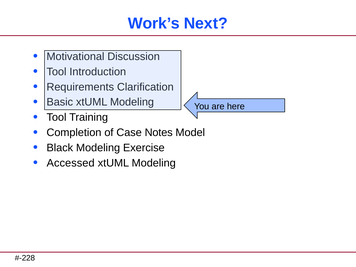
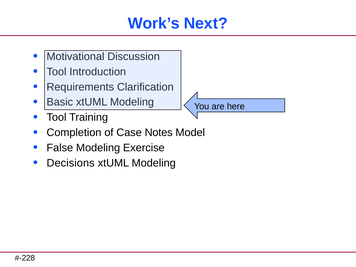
Black: Black -> False (60, 148)
Accessed: Accessed -> Decisions (71, 163)
